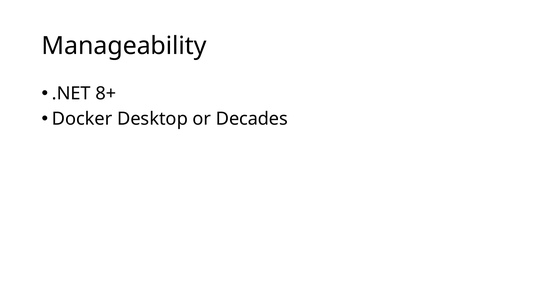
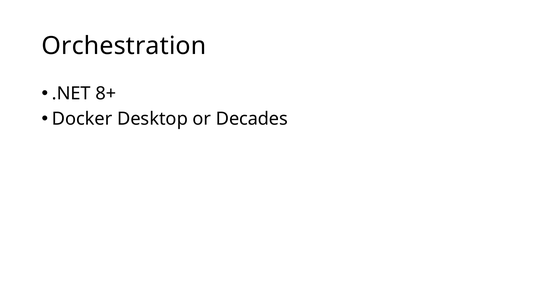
Manageability: Manageability -> Orchestration (124, 46)
